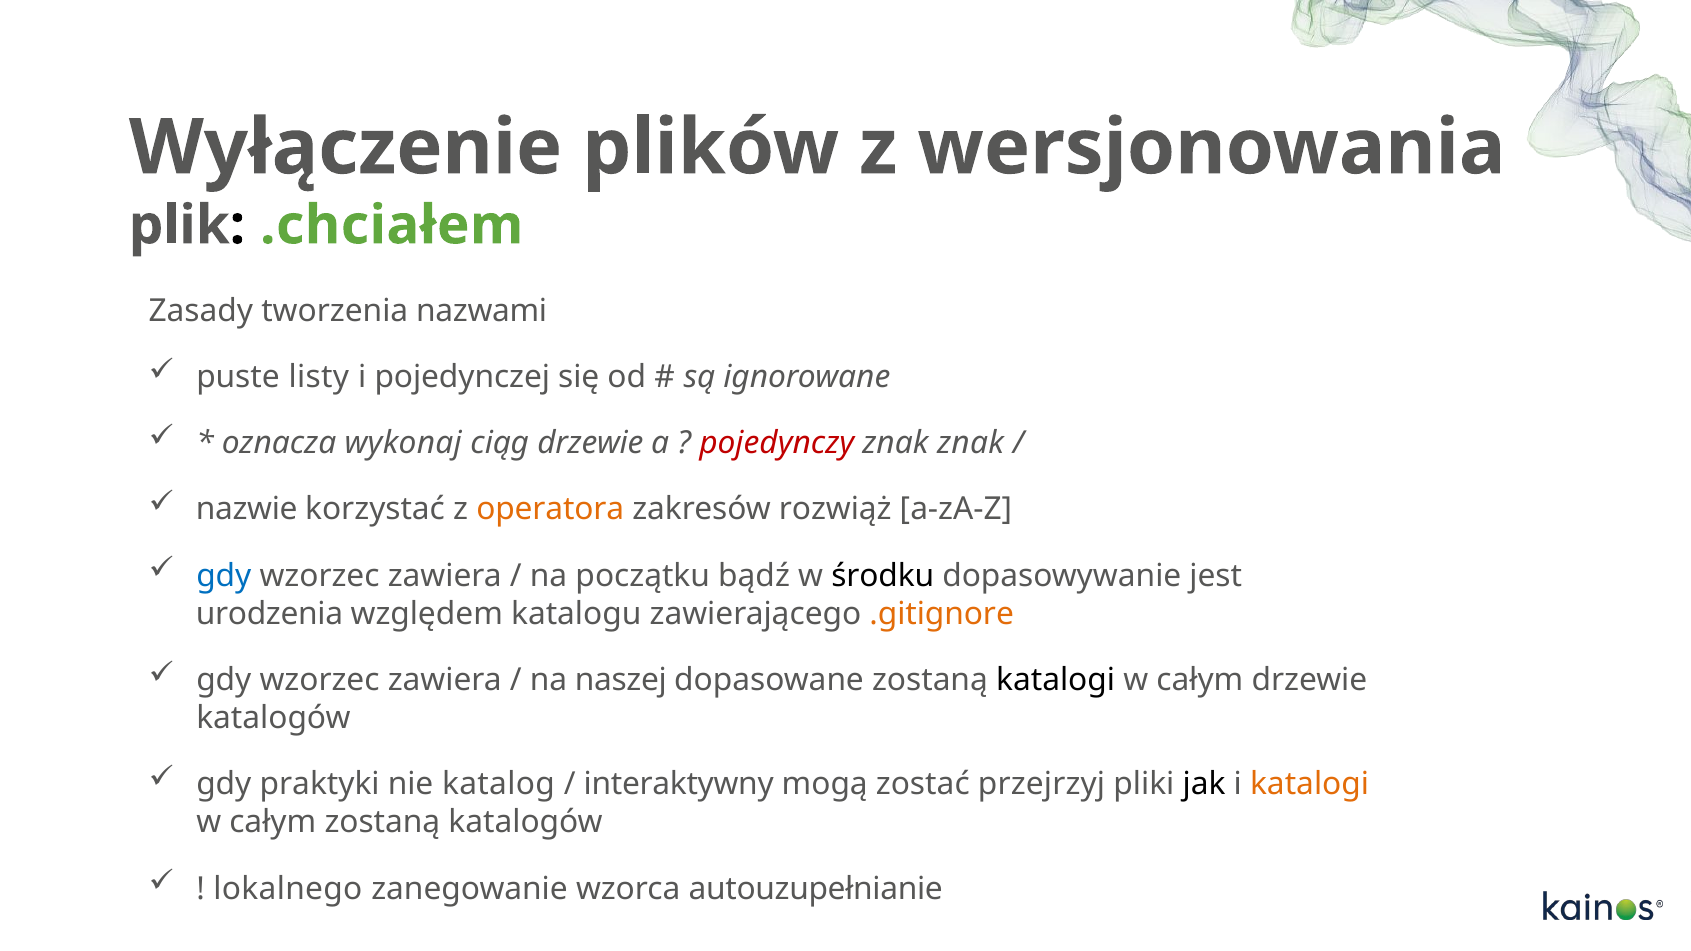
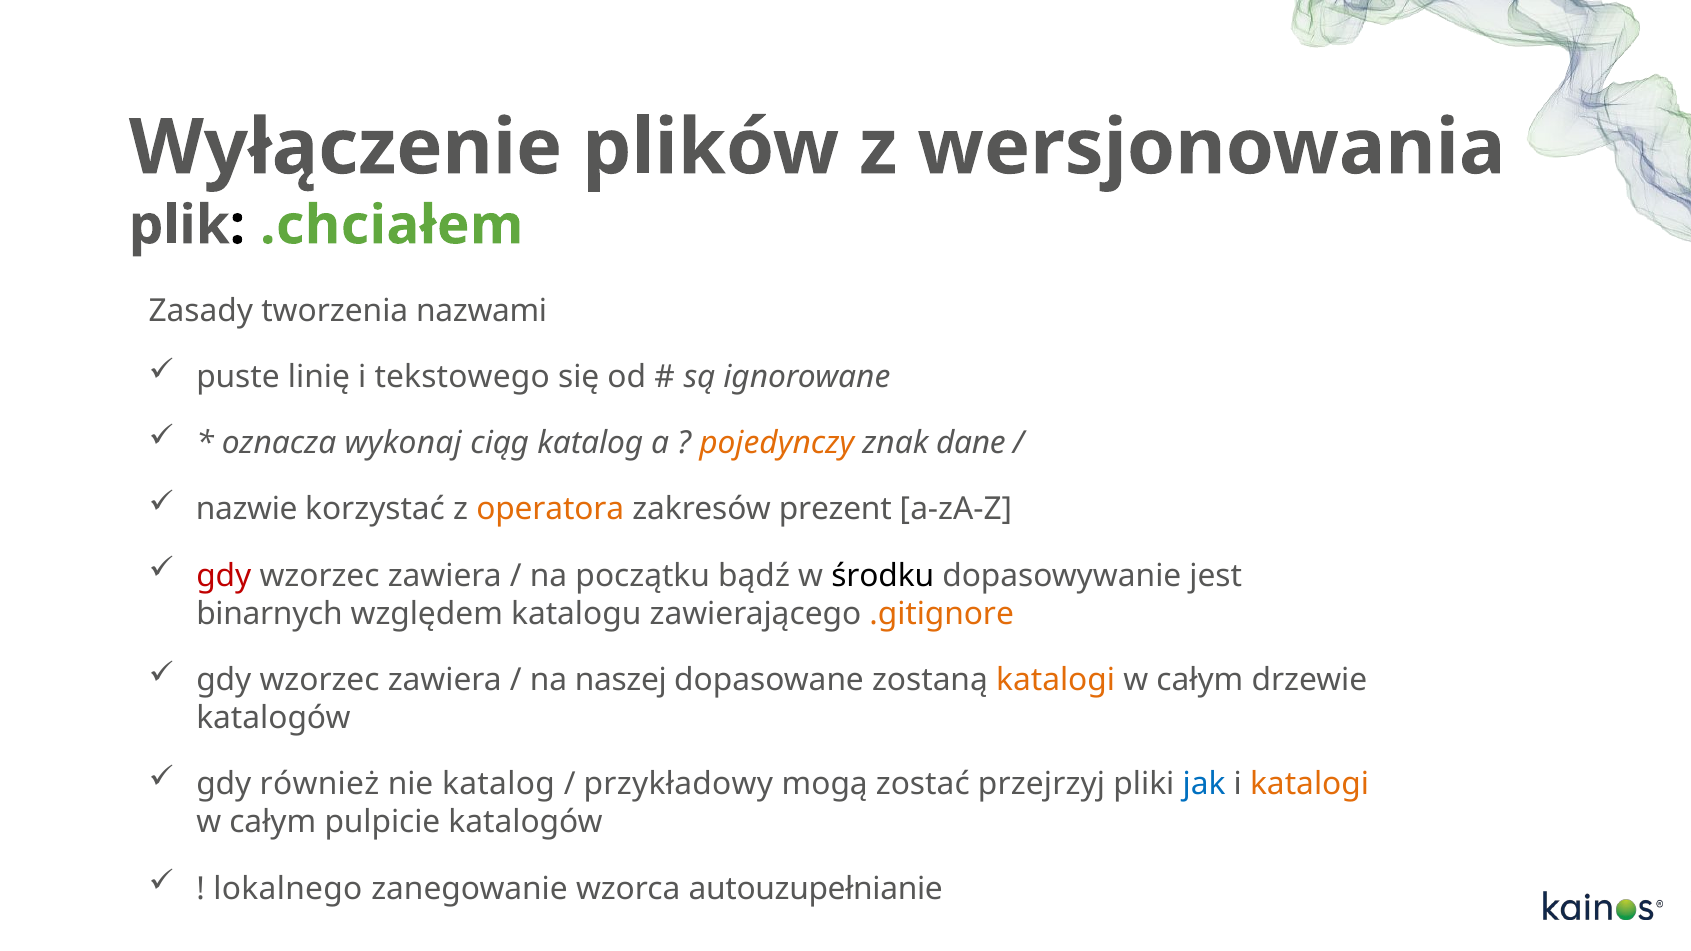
listy: listy -> linię (319, 377)
pojedynczej: pojedynczej -> tekstowego (462, 377)
ciąg drzewie: drzewie -> katalog (590, 443)
pojedynczy colour: red -> orange (777, 443)
znak znak: znak -> dane (971, 443)
rozwiąż: rozwiąż -> prezent (835, 510)
gdy colour: blue -> red (224, 576)
urodzenia: urodzenia -> binarnych (269, 614)
katalogi colour: black -> orange (1056, 680)
praktyki: praktyki -> również (319, 784)
interaktywny: interaktywny -> przykładowy (678, 784)
jak colour: black -> blue (1204, 784)
całym zostaną: zostaną -> pulpicie (382, 822)
